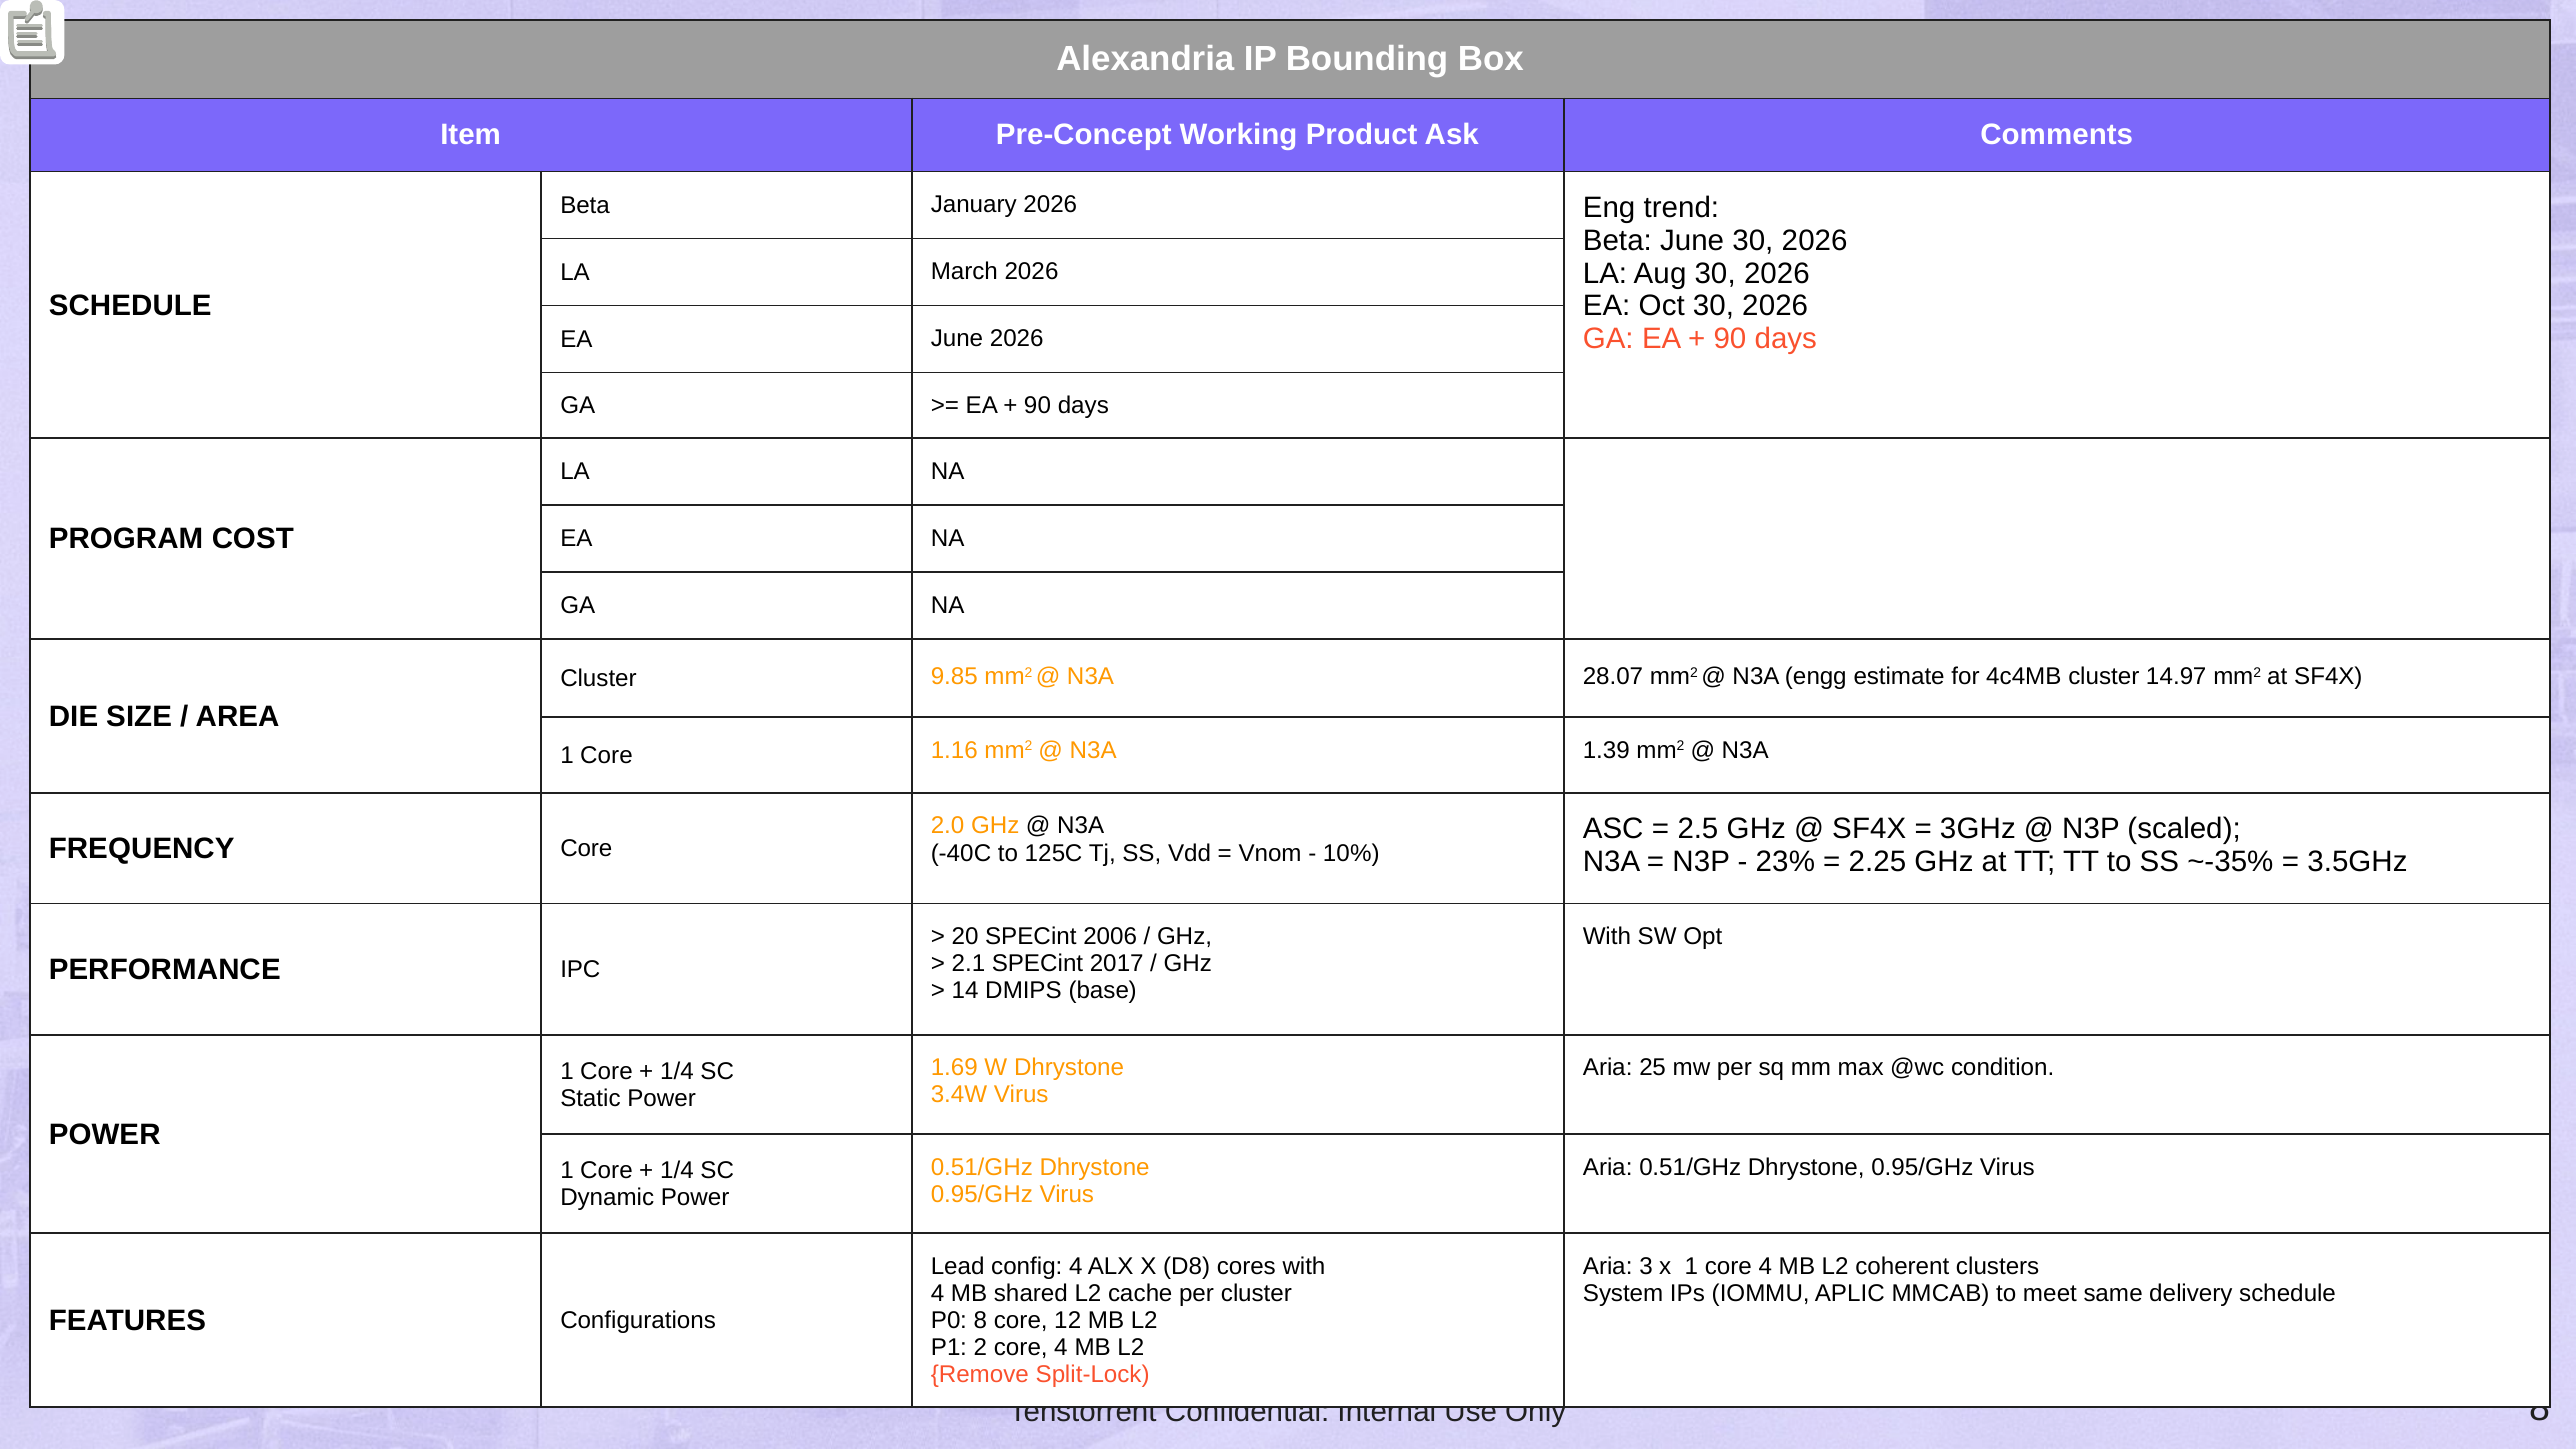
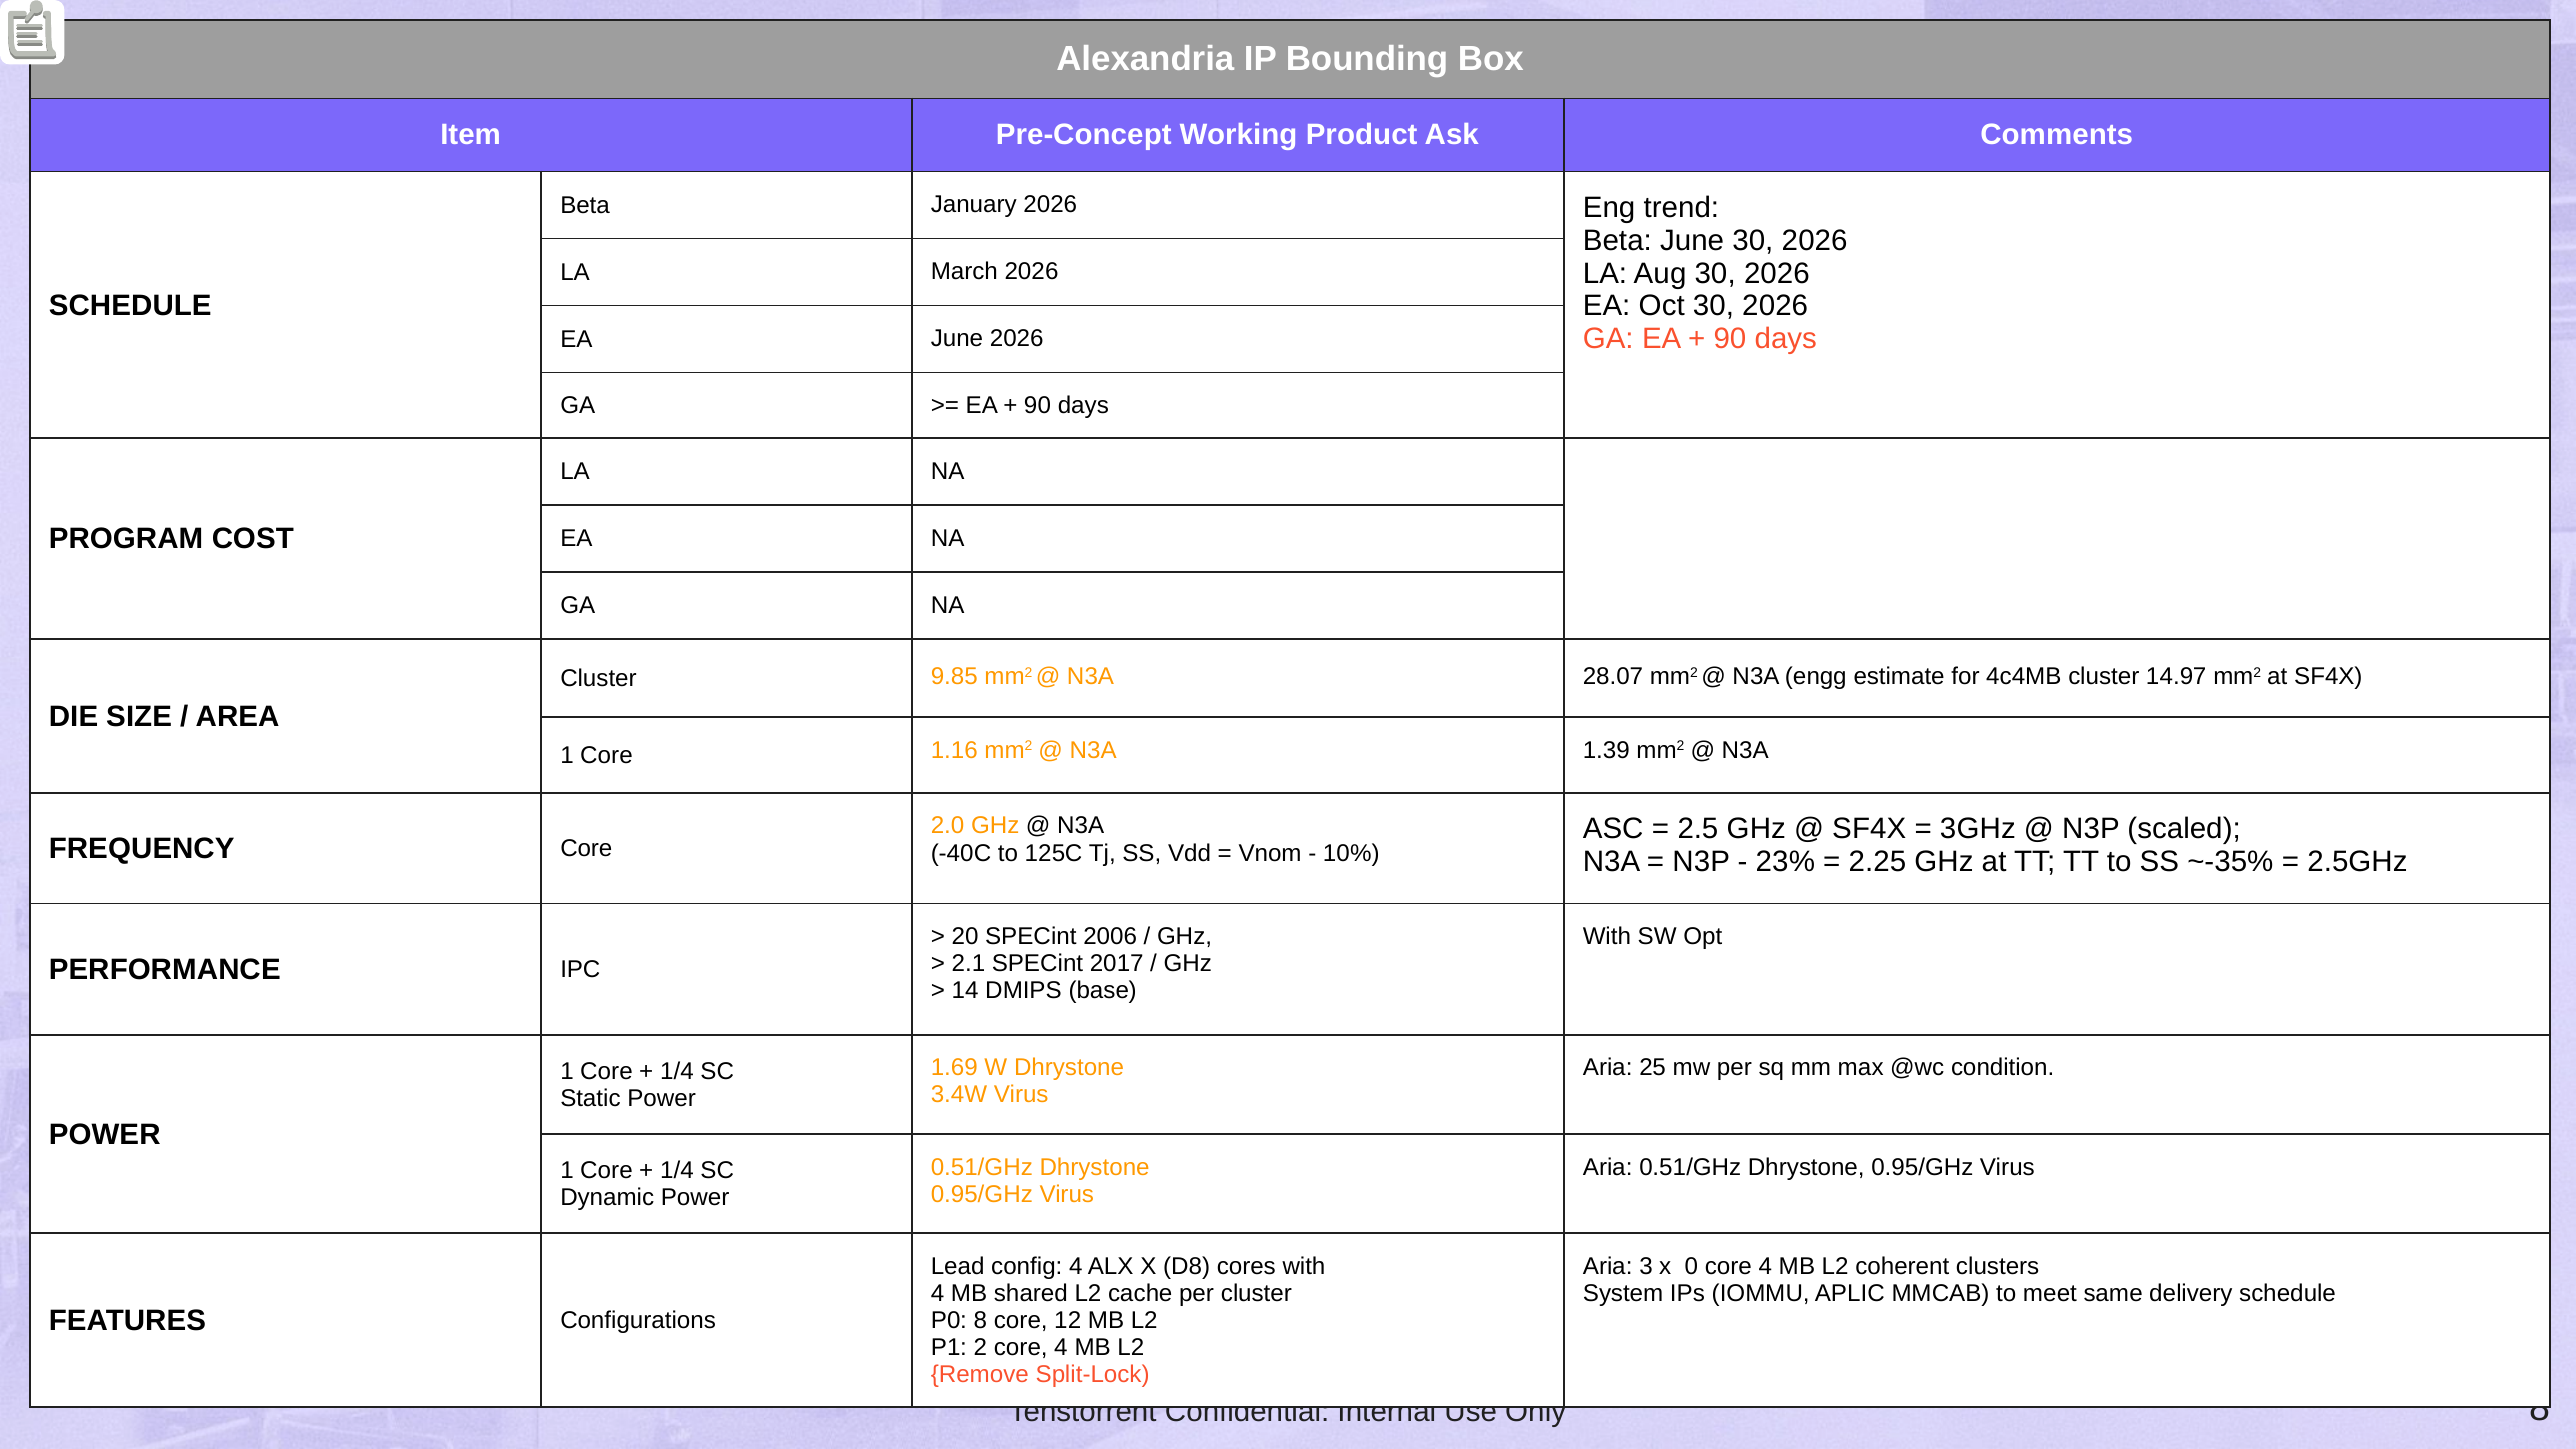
3.5GHz: 3.5GHz -> 2.5GHz (2357, 862)
x 1: 1 -> 0 (1691, 1266)
